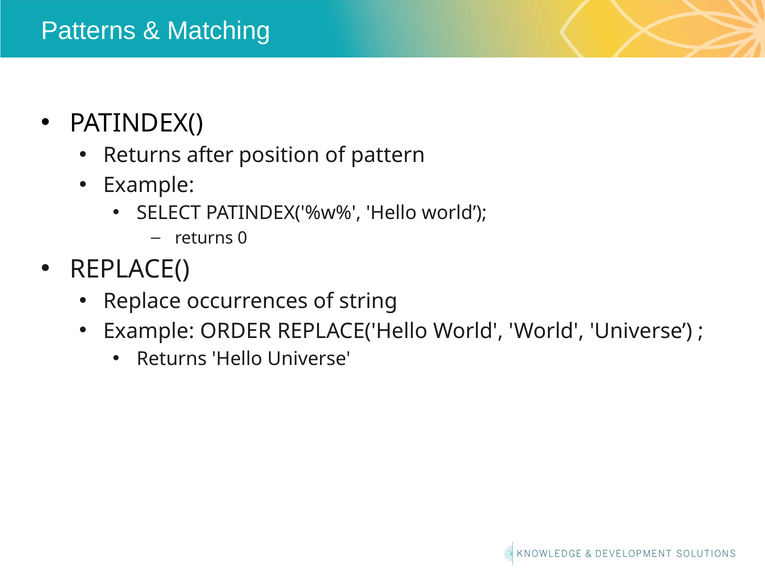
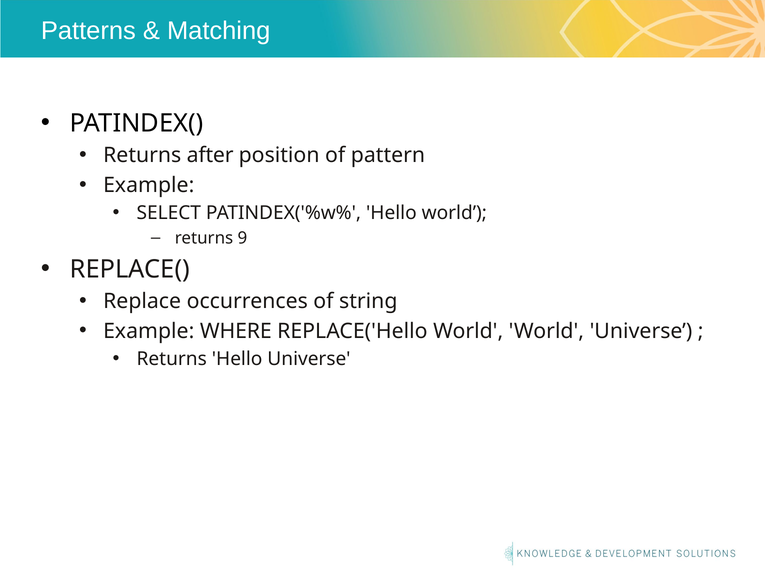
0: 0 -> 9 (242, 238)
ORDER: ORDER -> WHERE (236, 331)
